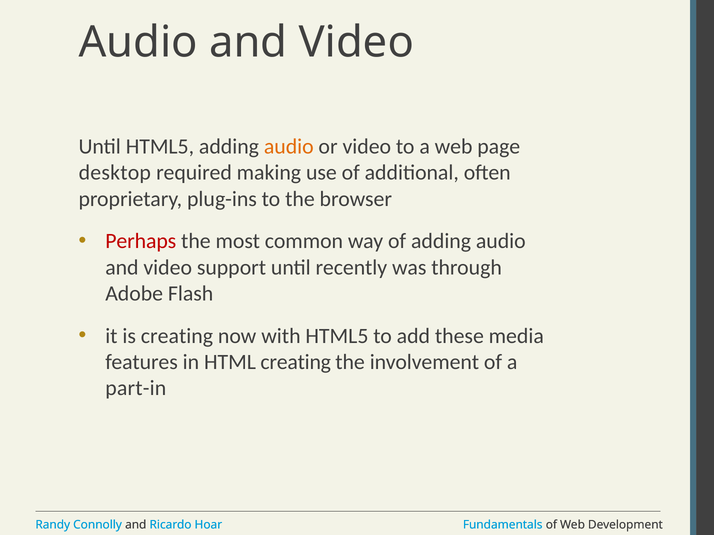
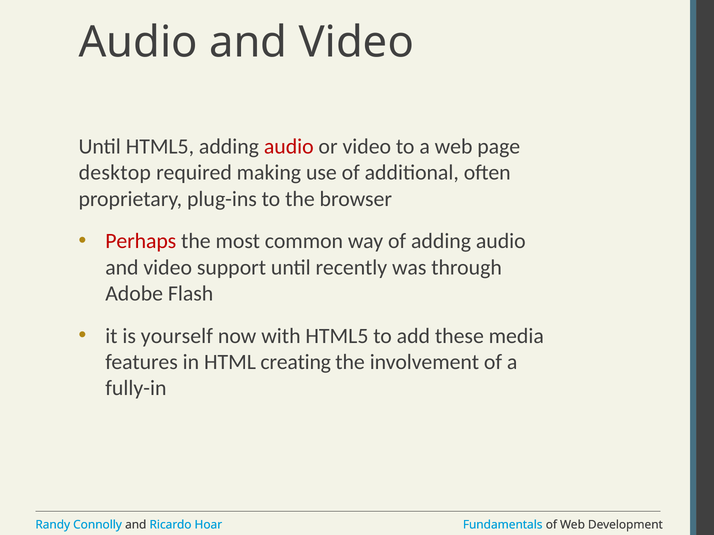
audio colour: orange -> red (289, 147)
is creating: creating -> yourself (177, 336)
part-in: part-in -> fully-in (136, 389)
